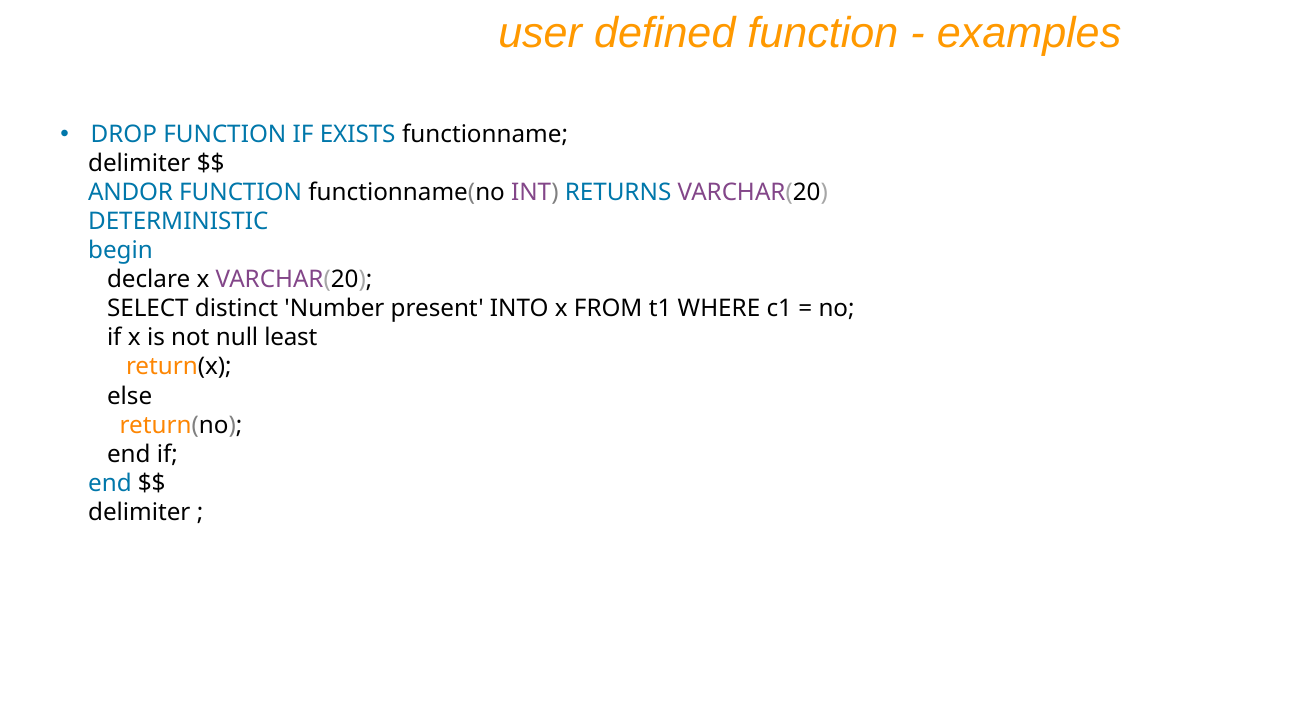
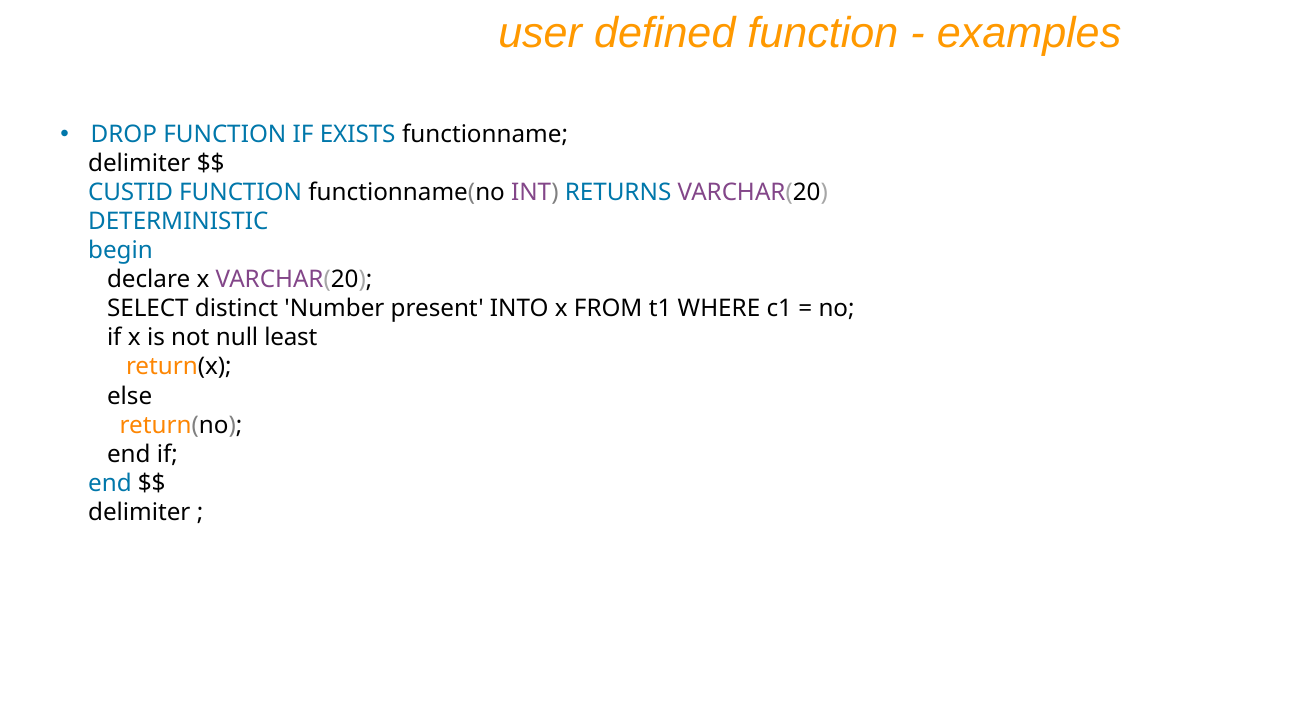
ANDOR: ANDOR -> CUSTID (131, 193)
